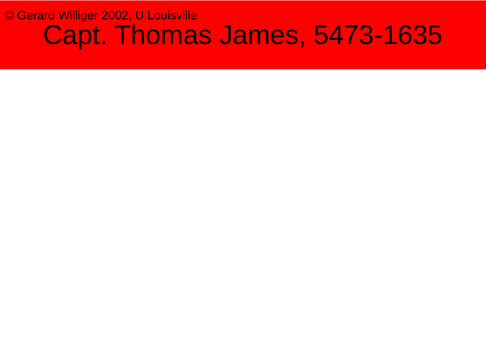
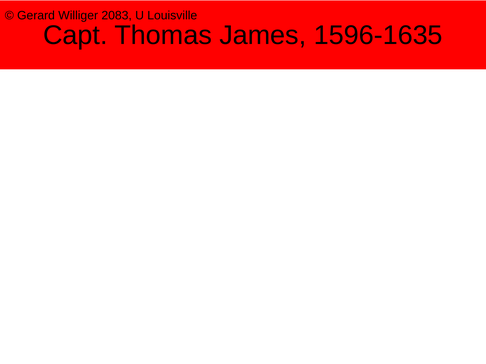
2002: 2002 -> 2083 (117, 15)
5473-1635: 5473-1635 -> 1596-1635 (378, 35)
